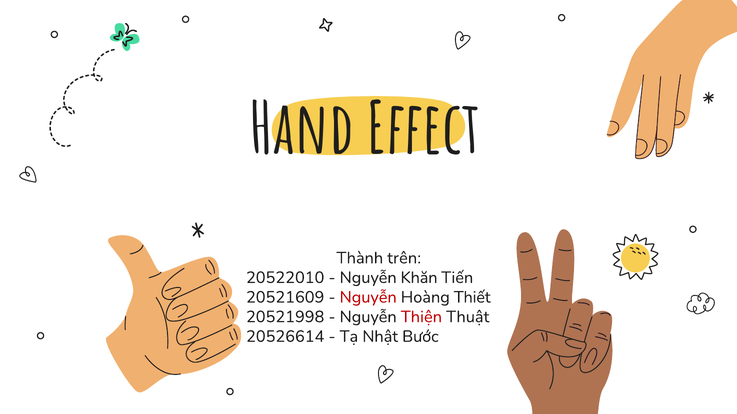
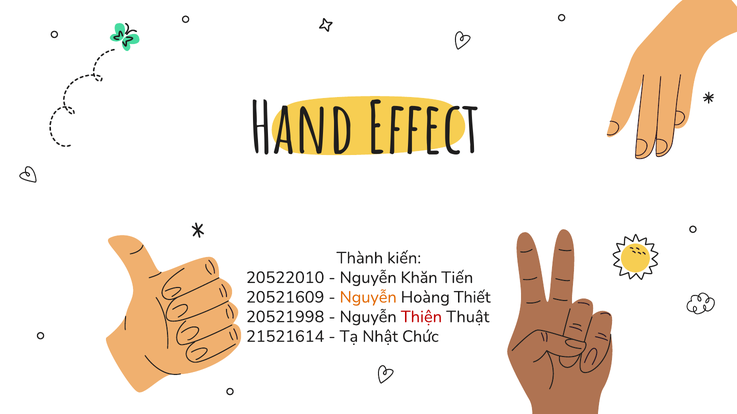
trên: trên -> kiến (404, 258)
Nguyễn colour: red -> orange (368, 298)
20526614: 20526614 -> 21521614 (285, 337)
Bước: Bước -> Chức (420, 337)
